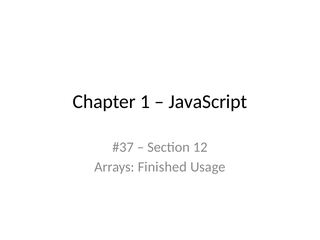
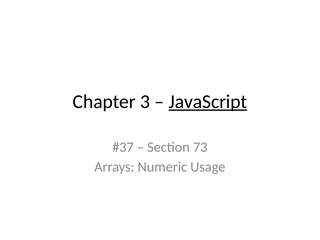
1: 1 -> 3 (145, 102)
JavaScript underline: none -> present (208, 102)
12: 12 -> 73 (200, 147)
Finished: Finished -> Numeric (162, 167)
